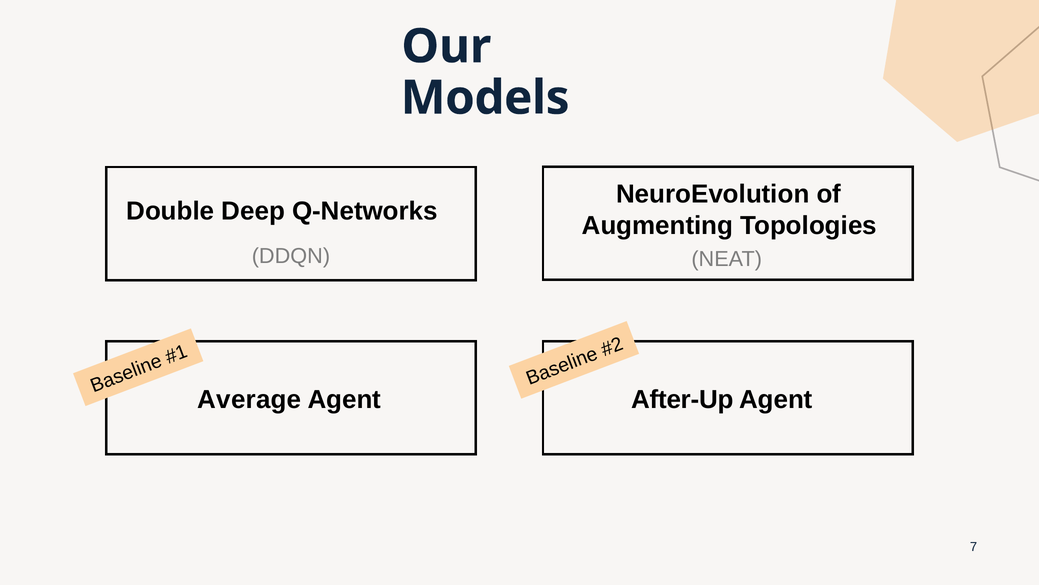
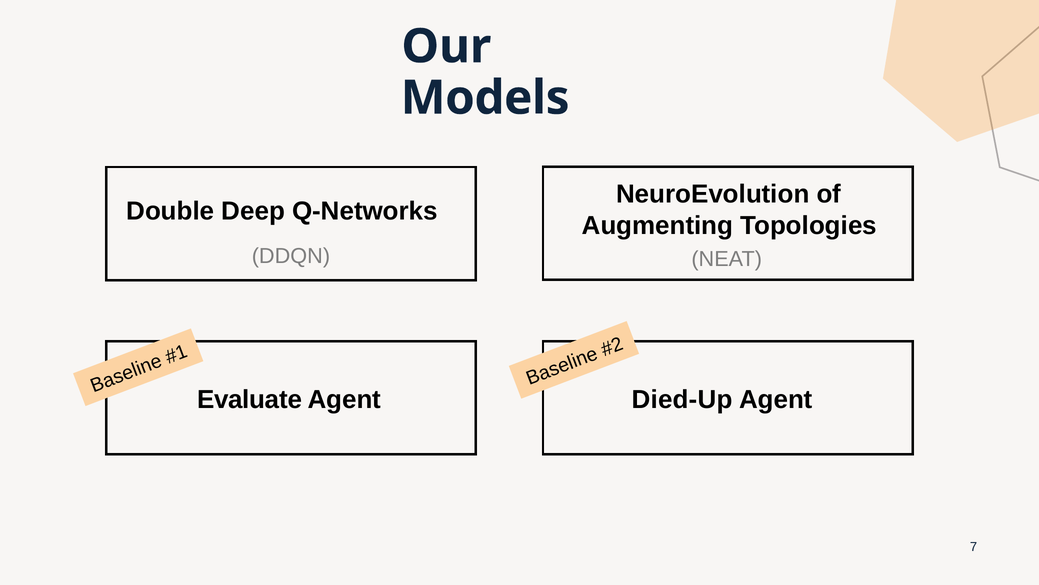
Average: Average -> Evaluate (250, 399)
After-Up: After-Up -> Died-Up (682, 399)
